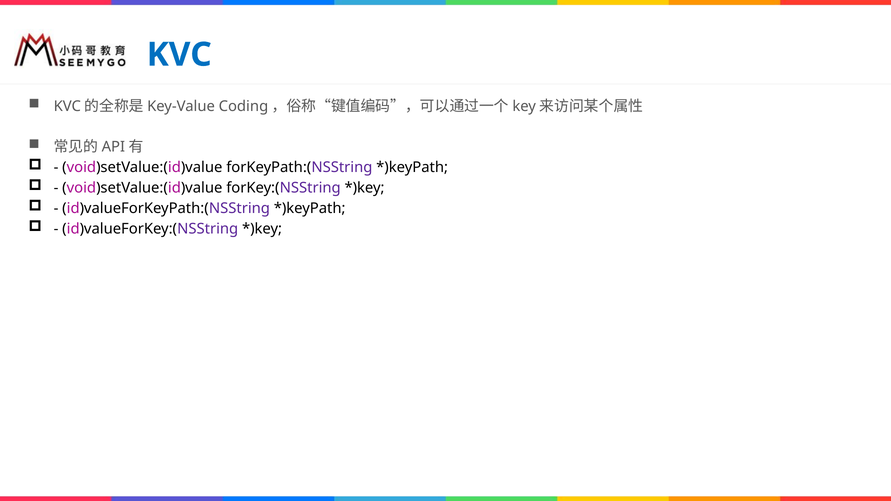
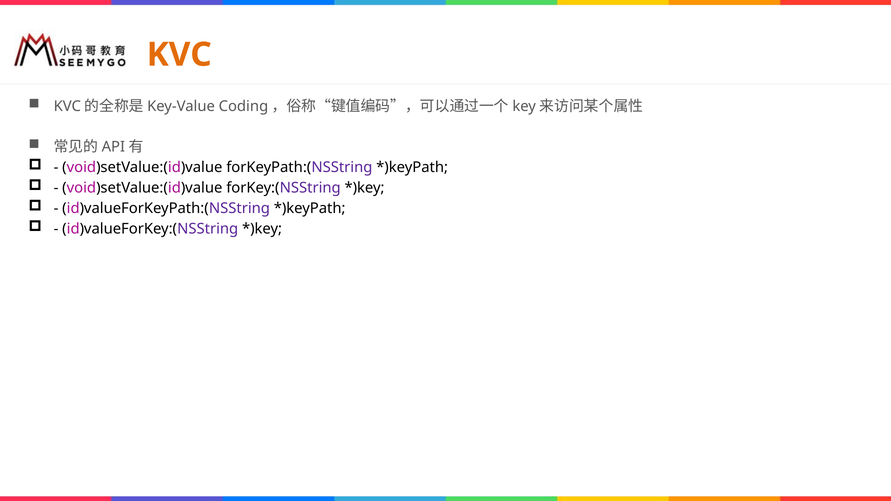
KVC colour: blue -> orange (179, 55)
